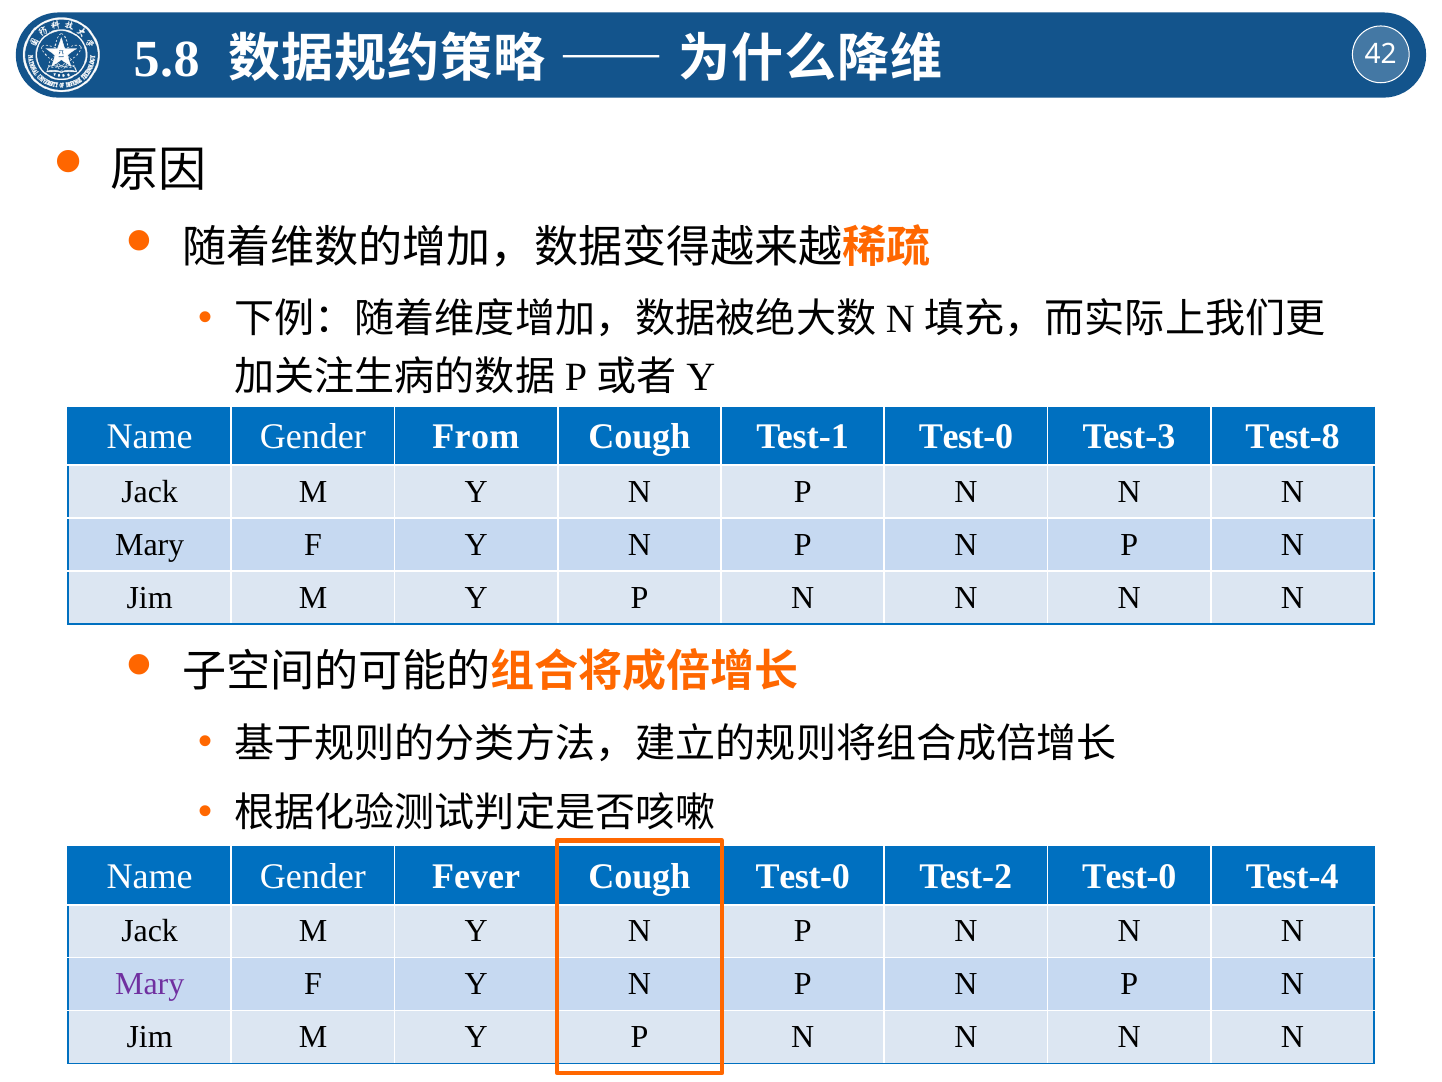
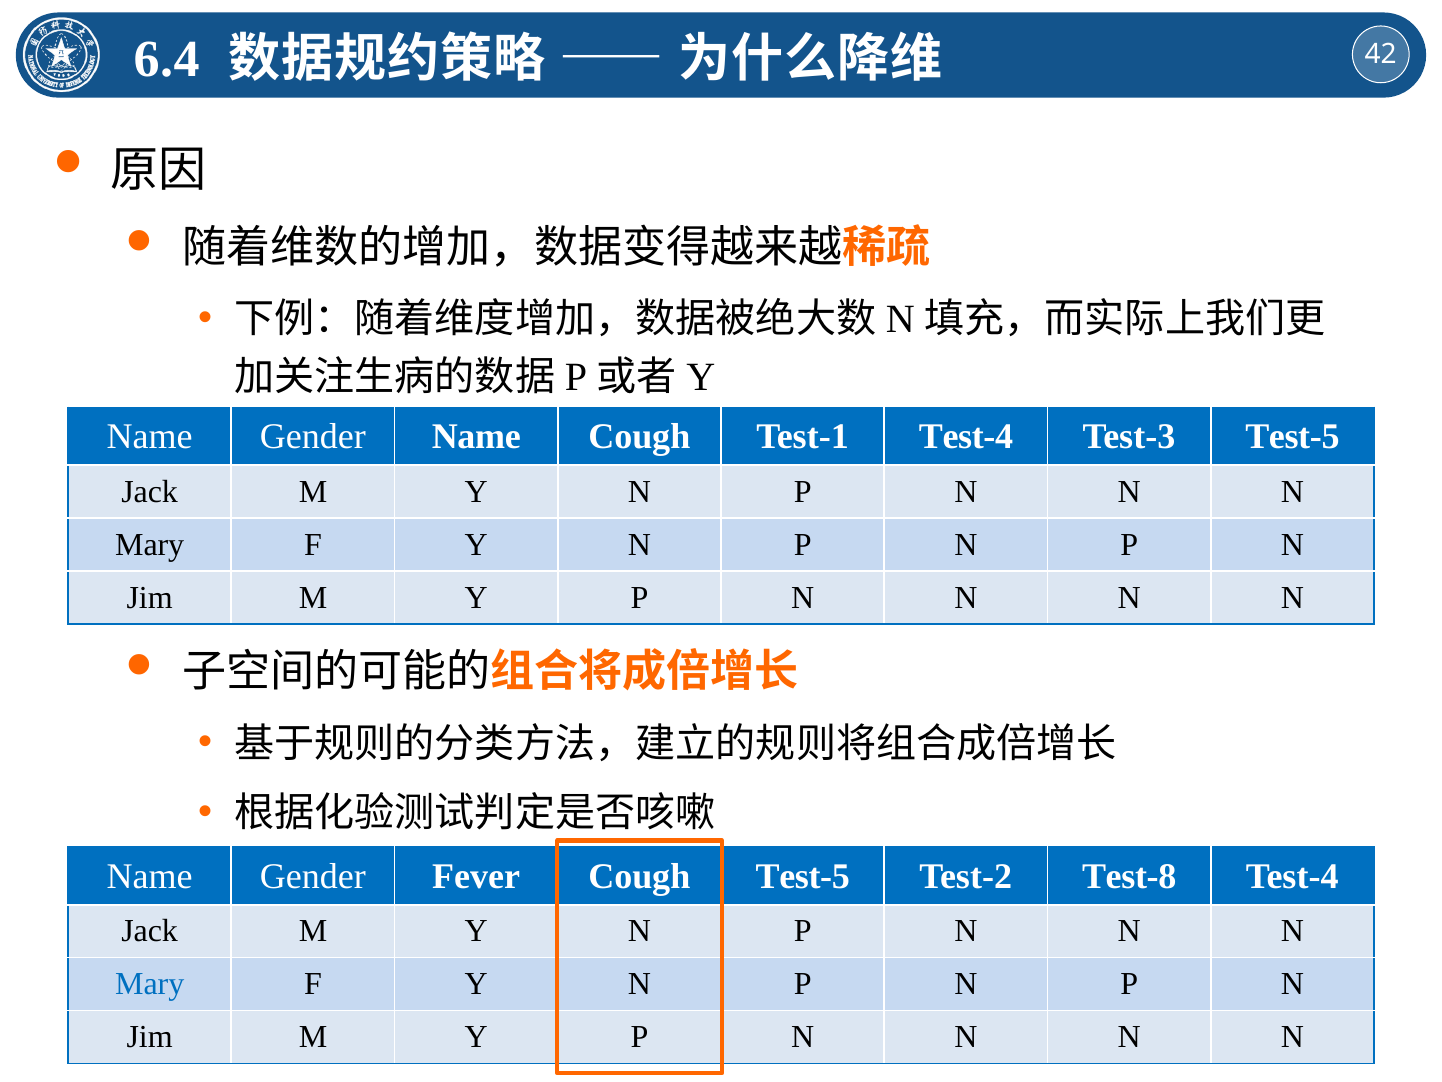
5.8: 5.8 -> 6.4 (167, 59)
Gender From: From -> Name (476, 436)
Test-1 Test-0: Test-0 -> Test-4 (966, 436)
Test-3 Test-8: Test-8 -> Test-5 (1292, 436)
Cough Test-0: Test-0 -> Test-5 (803, 876)
Test-2 Test-0: Test-0 -> Test-8 (1129, 876)
Mary colour: purple -> blue (150, 984)
